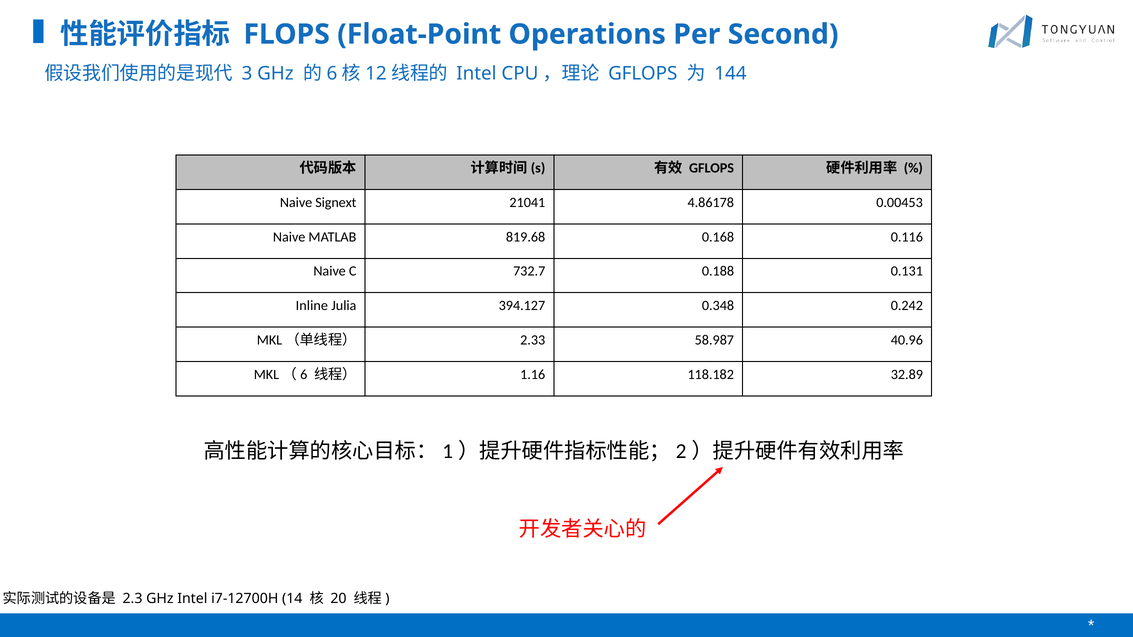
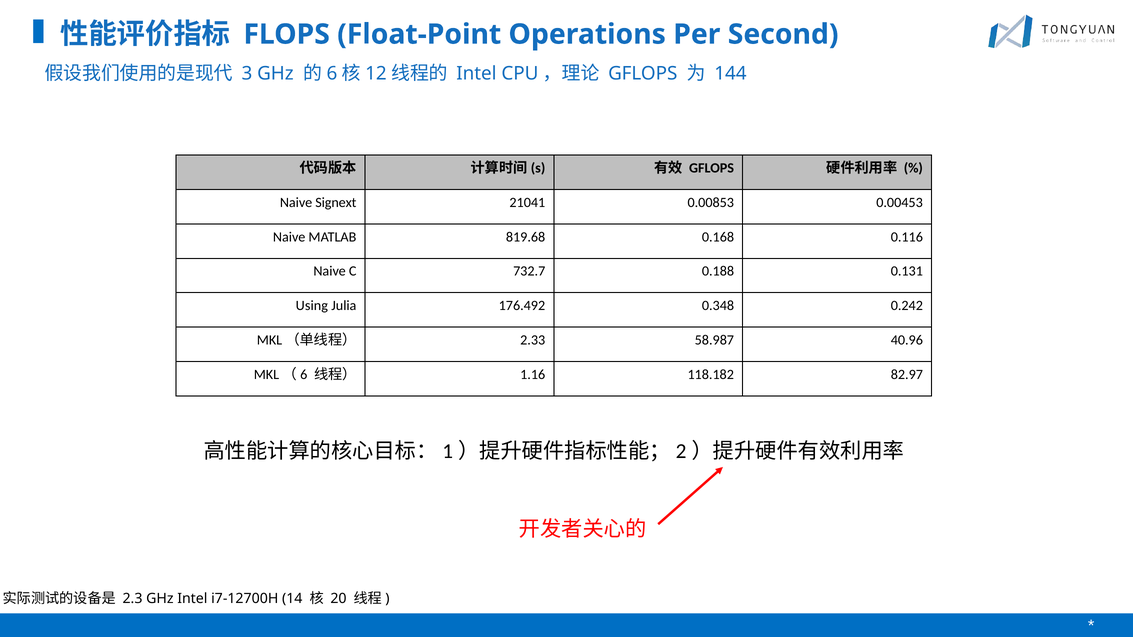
4.86178: 4.86178 -> 0.00853 (711, 203)
Inline: Inline -> Using (312, 306)
394.127: 394.127 -> 176.492 (522, 306)
32.89: 32.89 -> 82.97 (907, 375)
